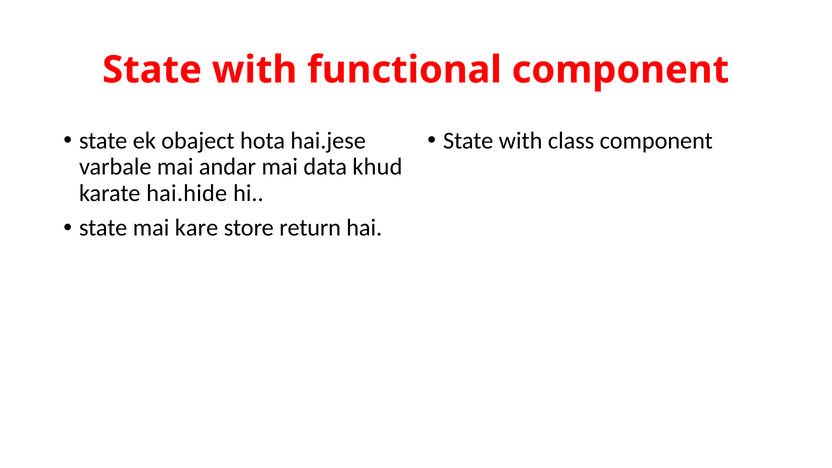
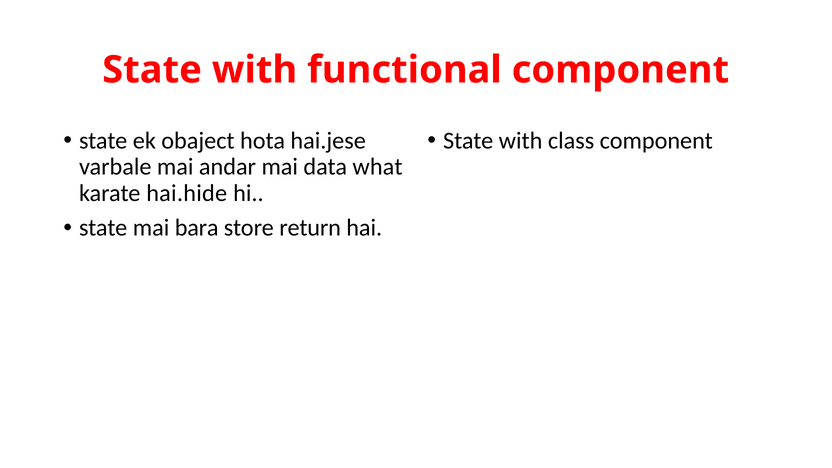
khud: khud -> what (377, 167)
kare: kare -> bara (197, 228)
